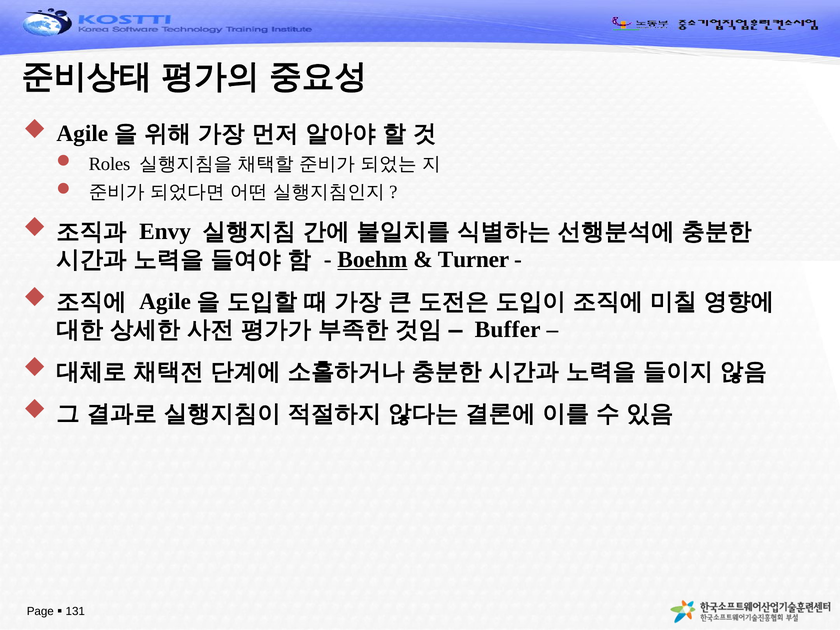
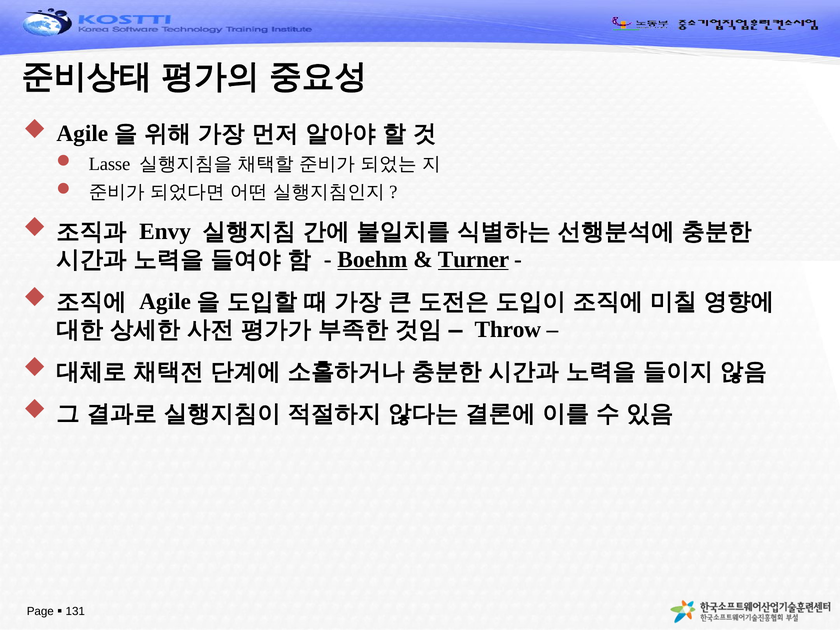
Roles: Roles -> Lasse (109, 164)
Turner underline: none -> present (473, 260)
Buffer: Buffer -> Throw (508, 330)
